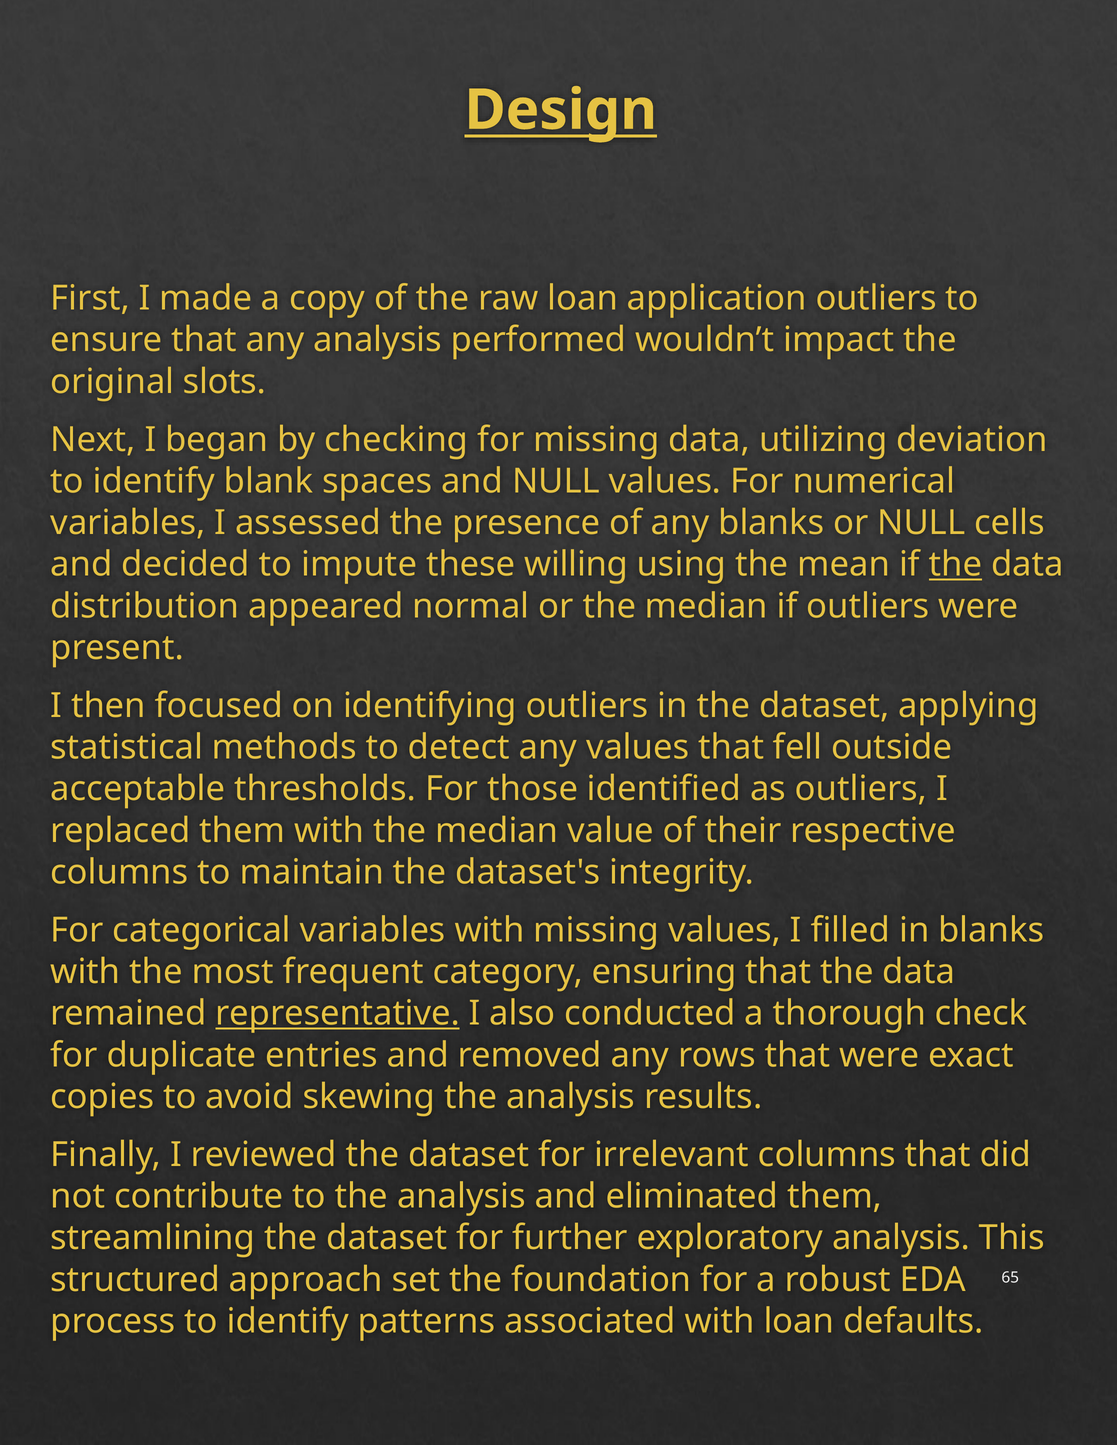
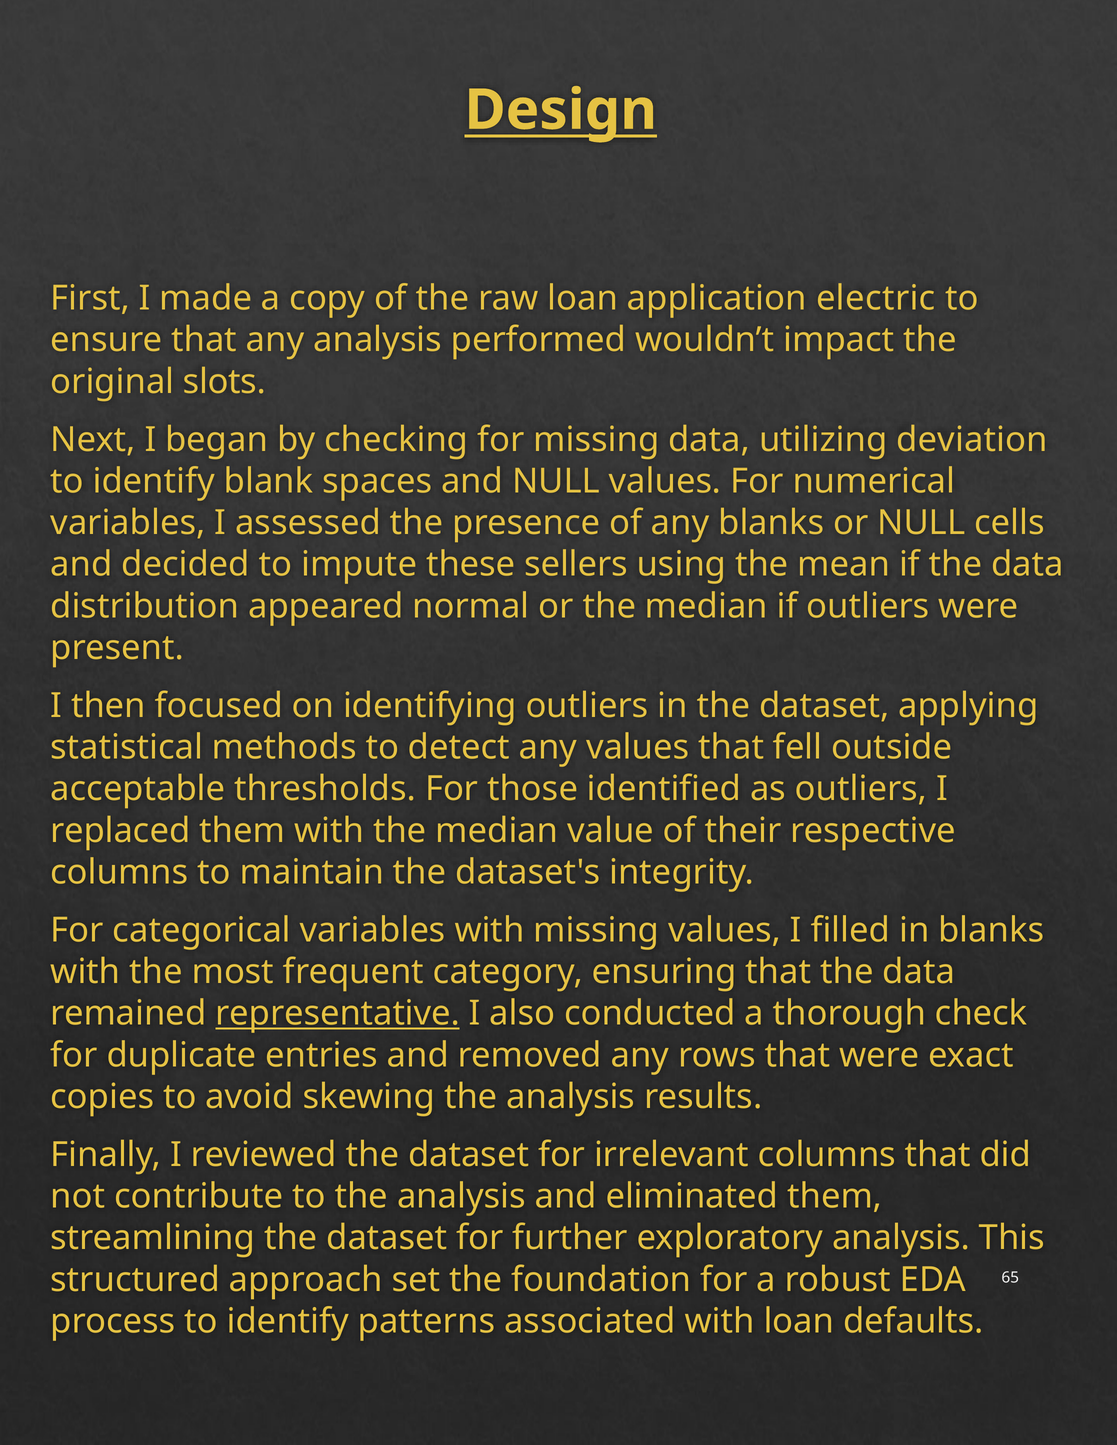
application outliers: outliers -> electric (876, 299)
willing: willing -> sellers (576, 565)
the underline: present -> none (956, 565)
